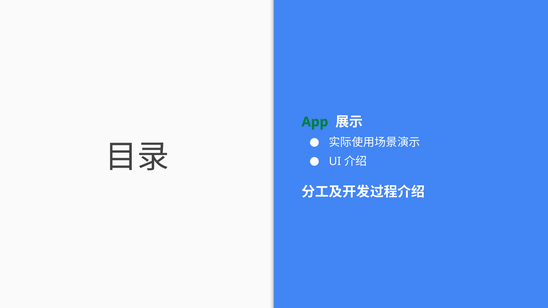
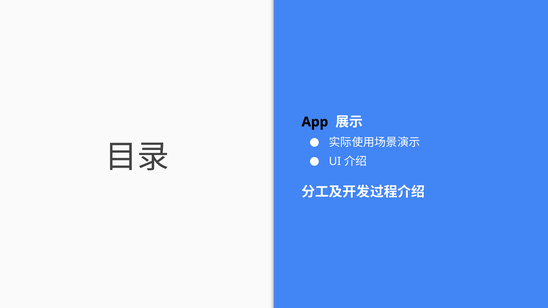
App colour: green -> black (315, 122)
